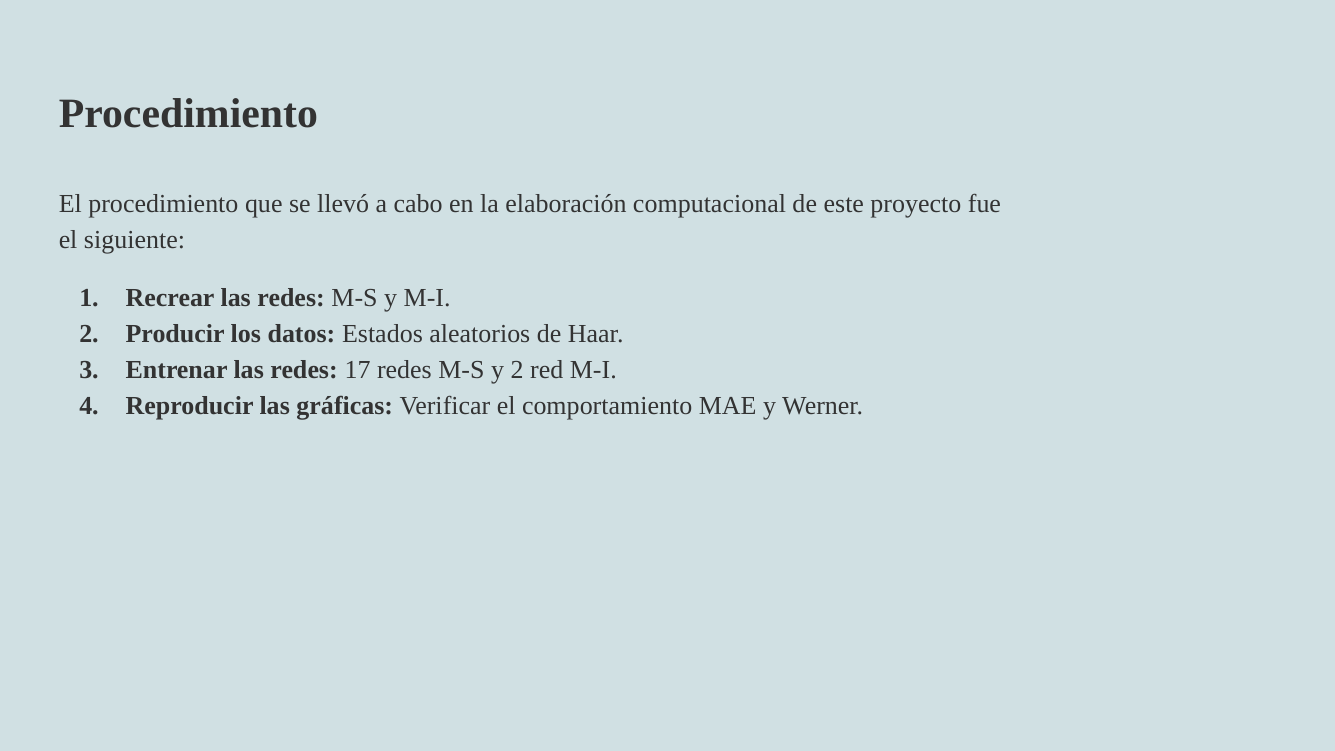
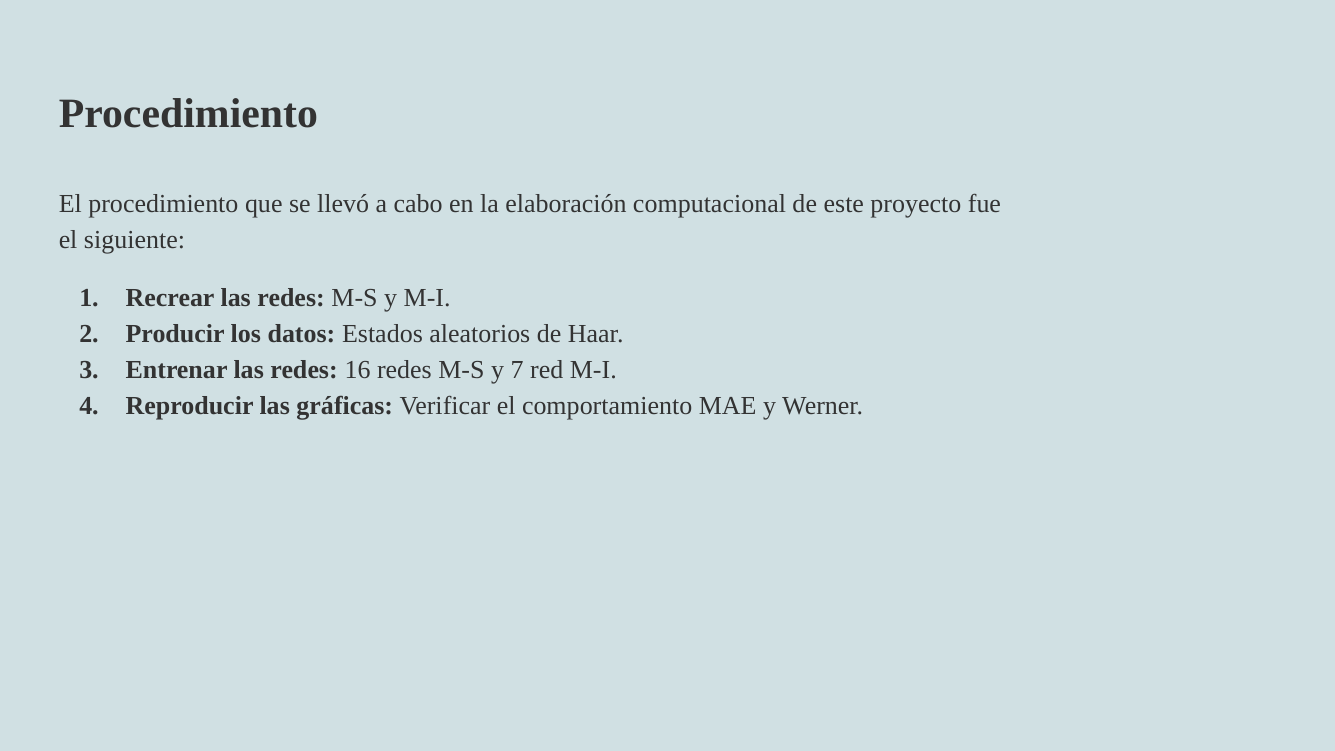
17: 17 -> 16 (358, 370)
y 2: 2 -> 7 (517, 370)
